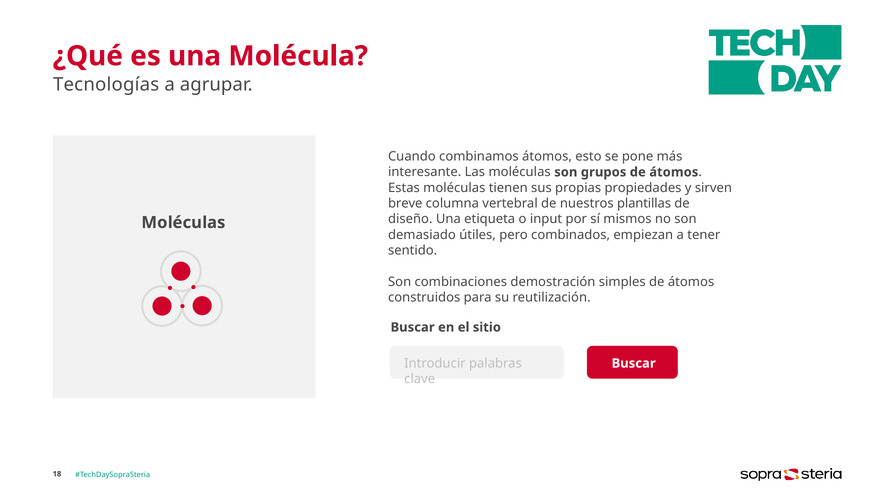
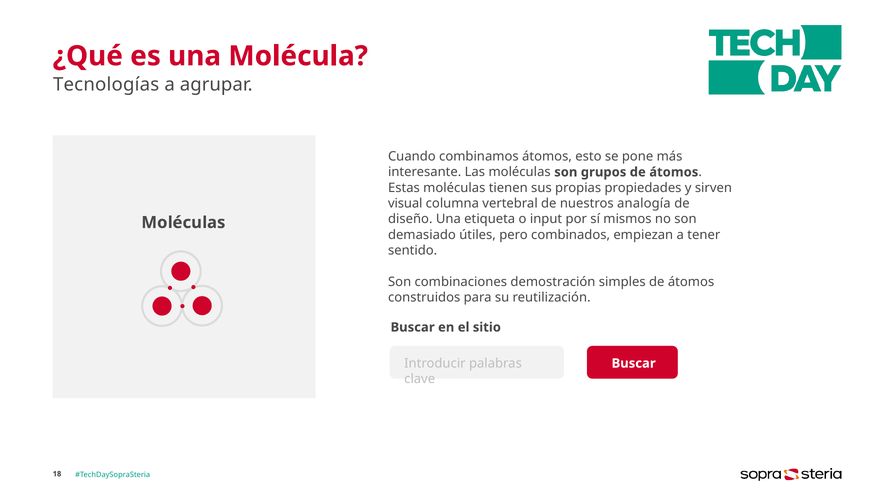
breve: breve -> visual (405, 203)
plantillas: plantillas -> analogía (644, 203)
